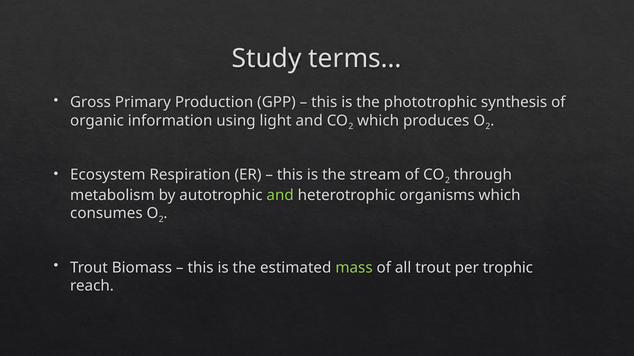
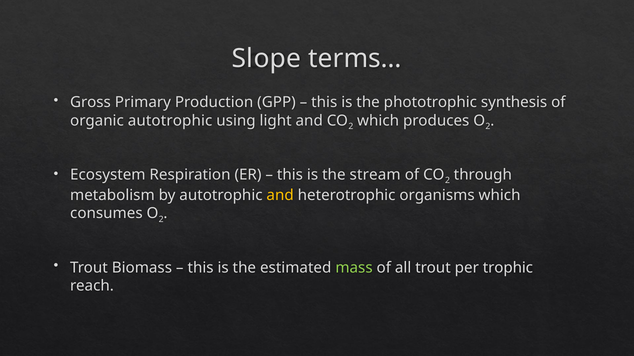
Study: Study -> Slope (266, 59)
organic information: information -> autotrophic (170, 121)
and colour: light green -> yellow (280, 196)
